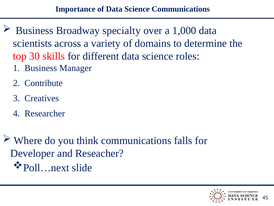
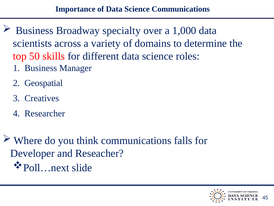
30: 30 -> 50 (35, 56)
Contribute: Contribute -> Geospatial (44, 83)
